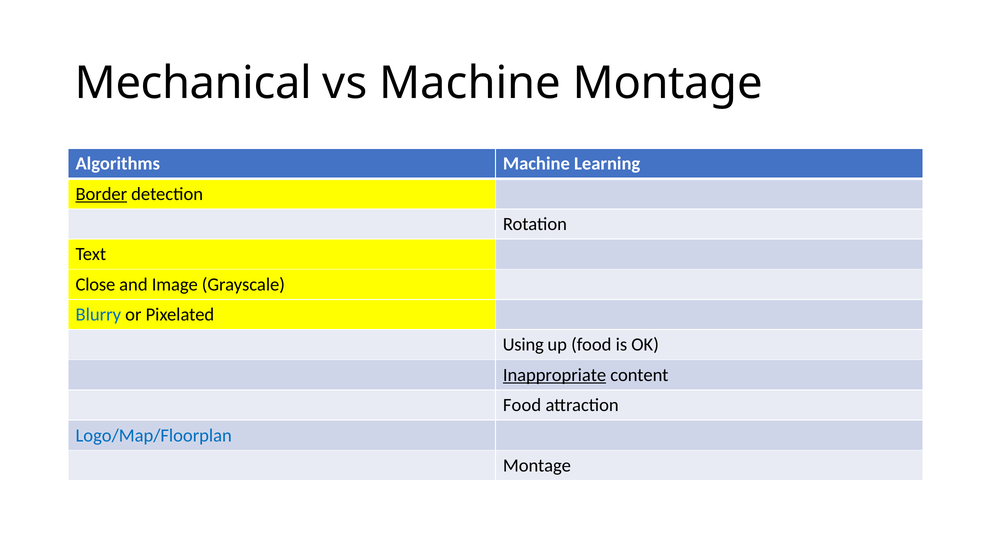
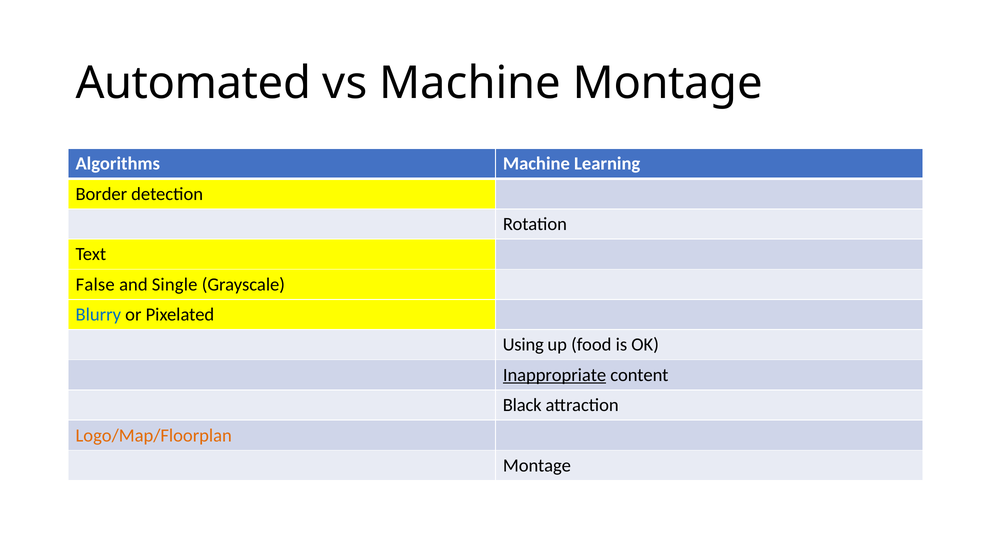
Mechanical: Mechanical -> Automated (193, 83)
Border underline: present -> none (101, 194)
Close: Close -> False (95, 284)
Image: Image -> Single (175, 284)
Food: Food -> Black (522, 405)
Logo/Map/Floorplan colour: blue -> orange (154, 435)
